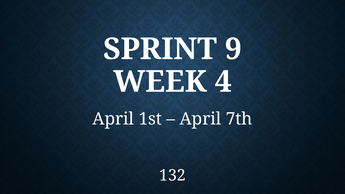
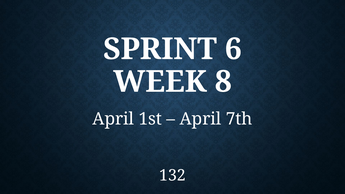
9: 9 -> 6 (233, 49)
4: 4 -> 8 (223, 82)
